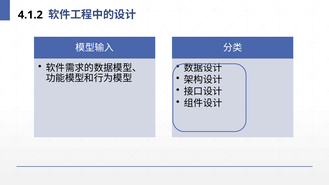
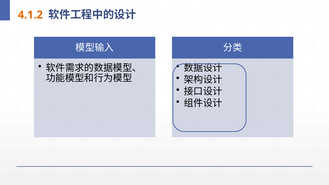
4.1.2 colour: black -> orange (30, 15)
